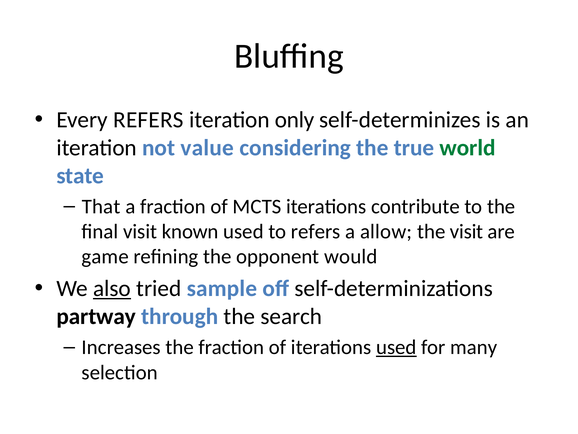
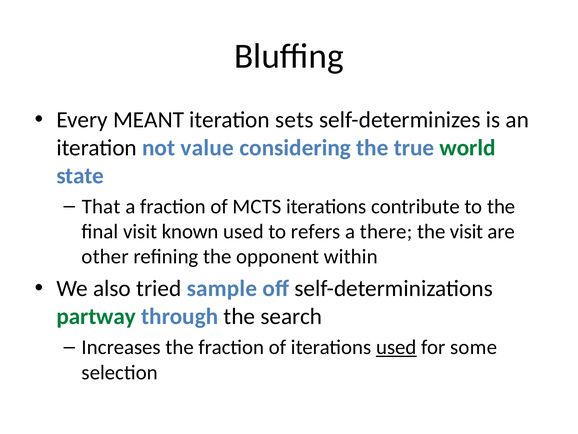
Every REFERS: REFERS -> MEANT (149, 120)
only: only -> sets (294, 120)
allow: allow -> there (386, 231)
game: game -> other (105, 256)
would: would -> within (351, 256)
also underline: present -> none (112, 288)
partway colour: black -> green (96, 316)
many: many -> some (474, 347)
